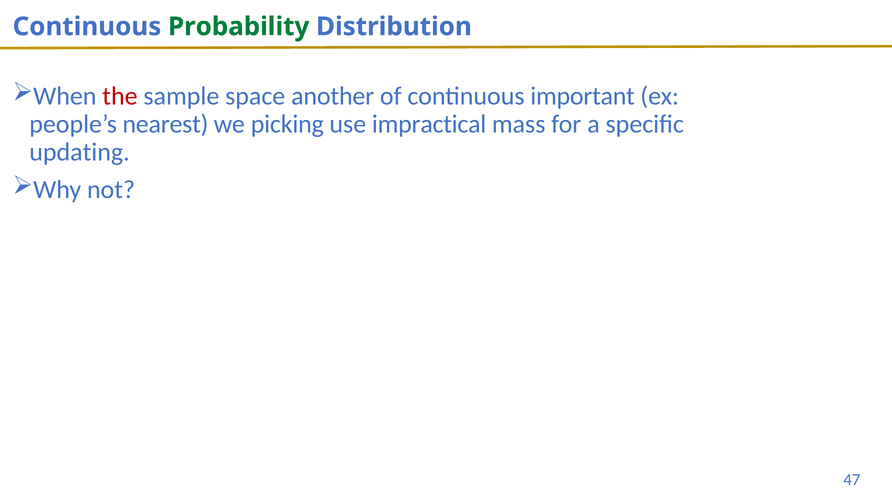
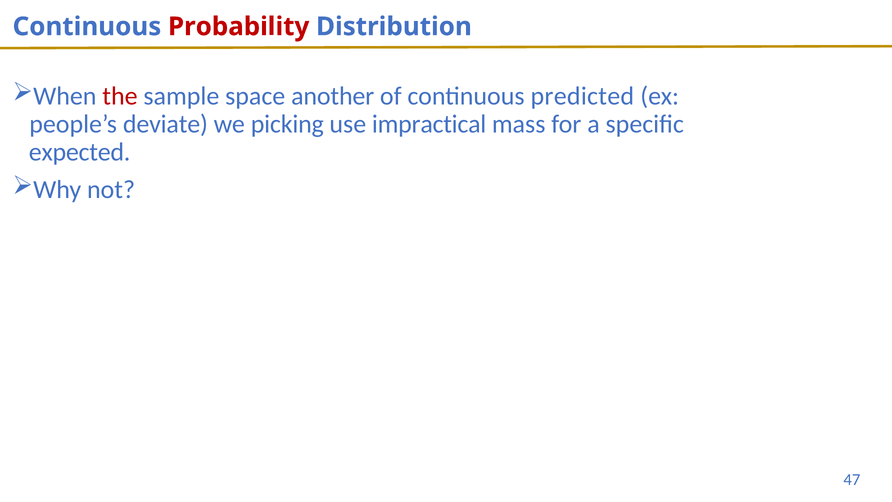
Probability colour: green -> red (239, 27)
important: important -> predicted (582, 96)
nearest: nearest -> deviate (165, 124)
updating: updating -> expected (80, 152)
